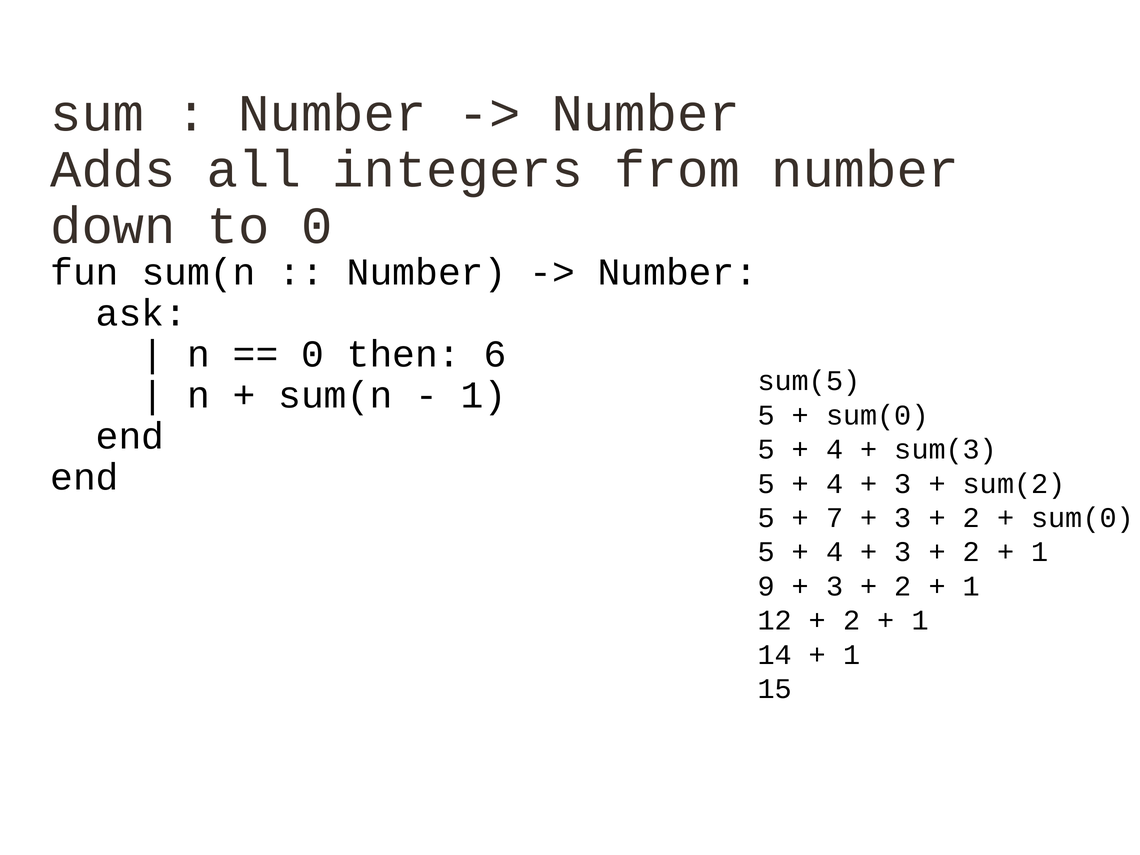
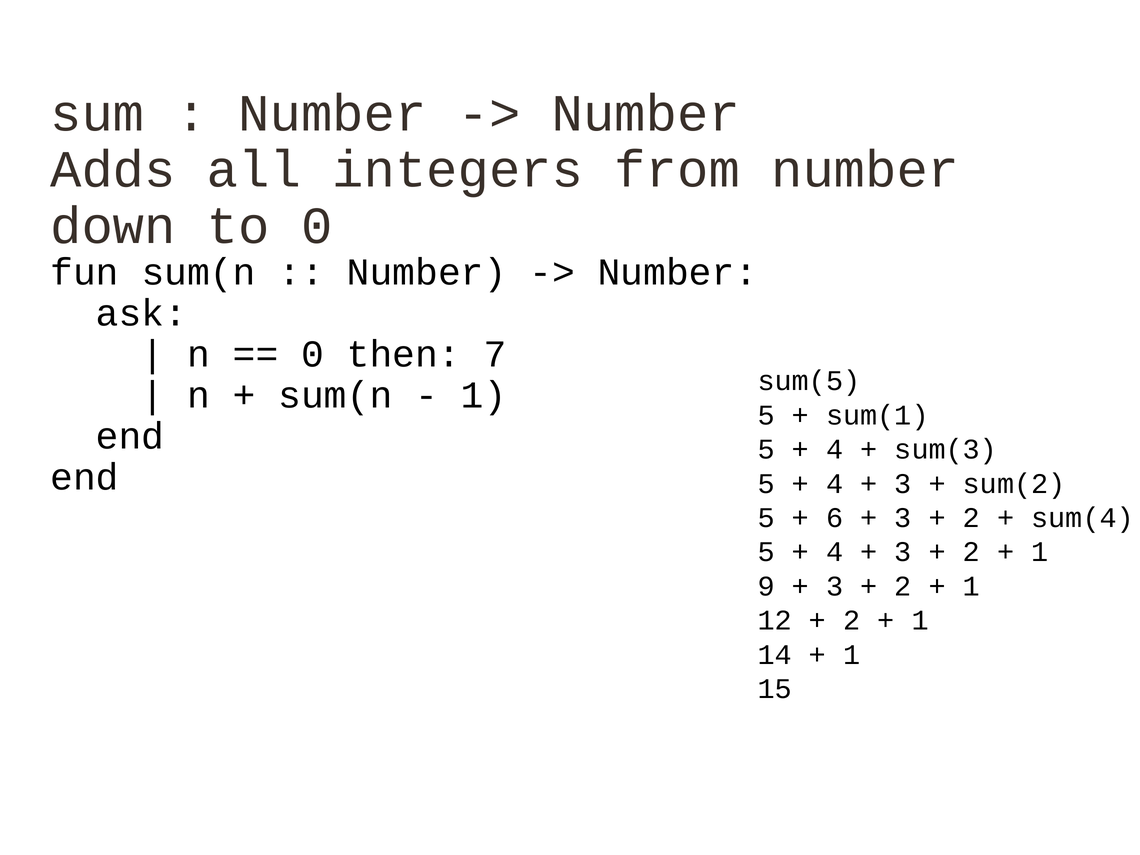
6: 6 -> 7 (495, 354)
sum(0: sum(0 -> sum(1 (877, 415)
7: 7 -> 6 (835, 518)
sum(0: sum(0 -> sum(4 (1083, 518)
